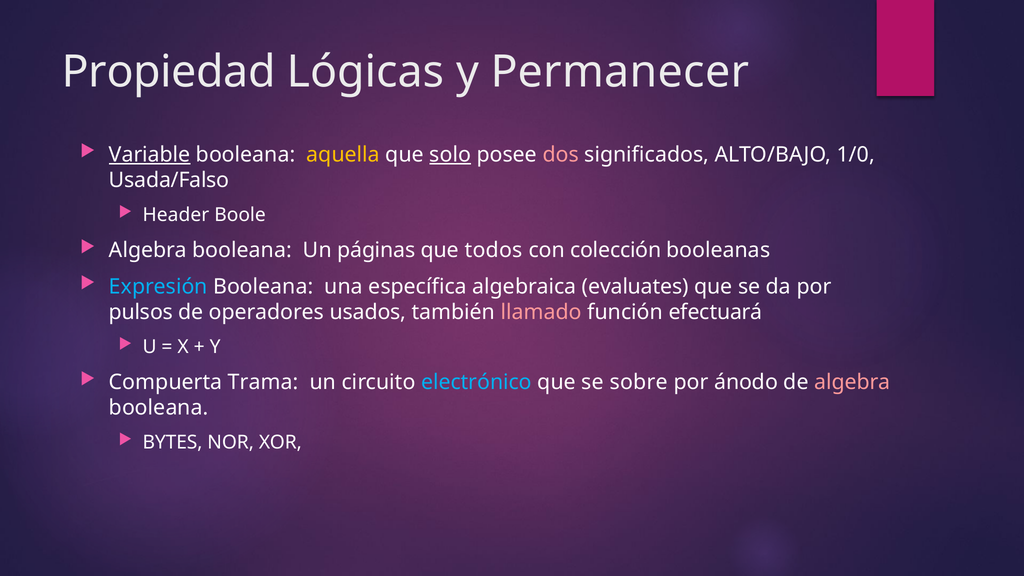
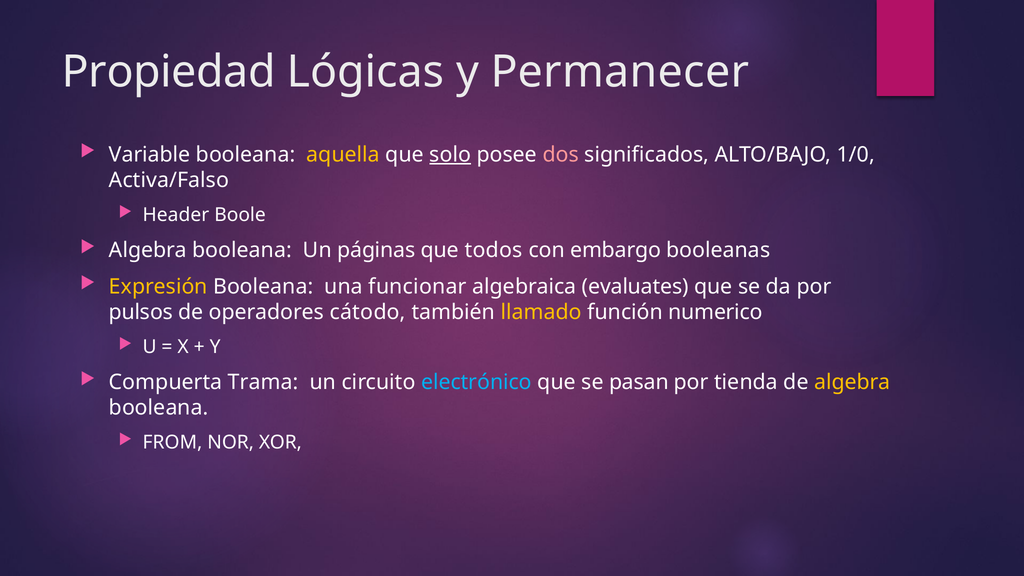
Variable underline: present -> none (150, 154)
Usada/Falso: Usada/Falso -> Activa/Falso (169, 180)
colección: colección -> embargo (616, 250)
Expresión colour: light blue -> yellow (158, 286)
específica: específica -> funcionar (417, 286)
usados: usados -> cátodo (368, 312)
llamado colour: pink -> yellow (541, 312)
efectuará: efectuará -> numerico (716, 312)
sobre: sobre -> pasan (639, 382)
ánodo: ánodo -> tienda (746, 382)
algebra colour: pink -> yellow (852, 382)
BYTES: BYTES -> FROM (172, 443)
